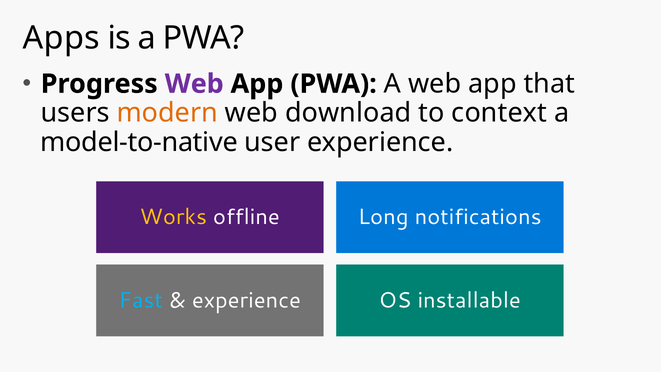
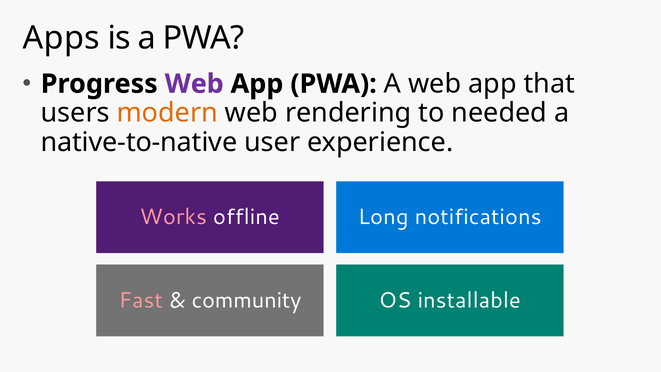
download: download -> rendering (348, 113)
context: context -> needed (499, 113)
model-to-native: model-to-native -> native-to-native (139, 142)
Works colour: yellow -> pink (173, 217)
Fast colour: light blue -> pink (141, 300)
experience: experience -> community (246, 300)
